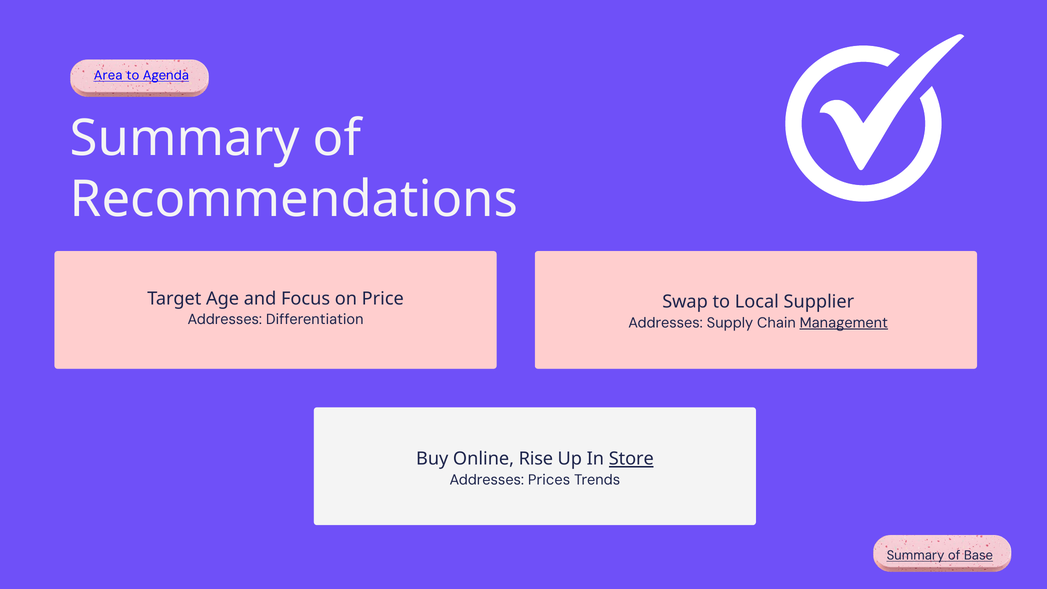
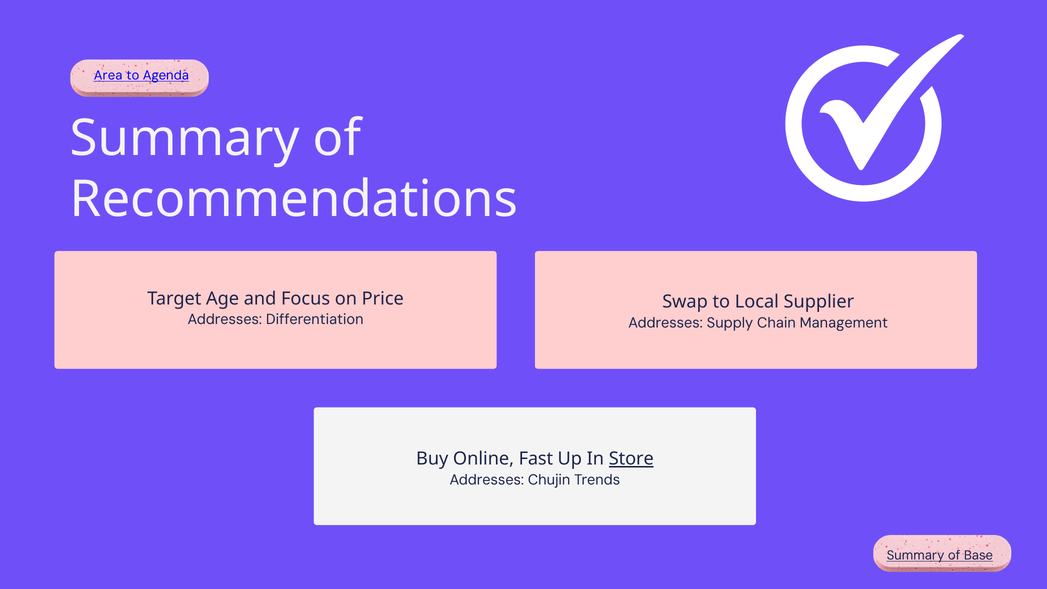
Management underline: present -> none (844, 323)
Rise: Rise -> Fast (536, 459)
Prices: Prices -> Chujin (549, 480)
